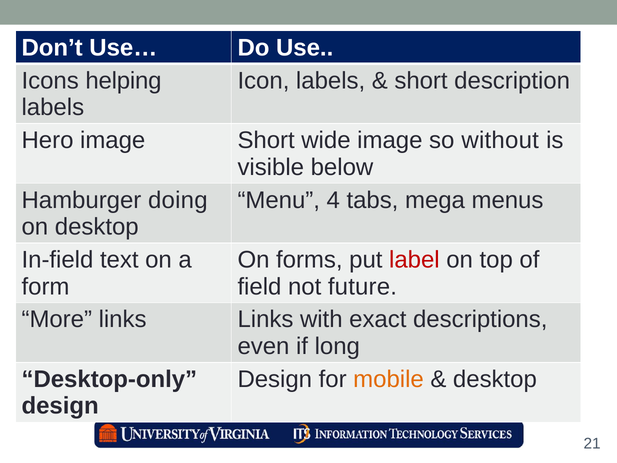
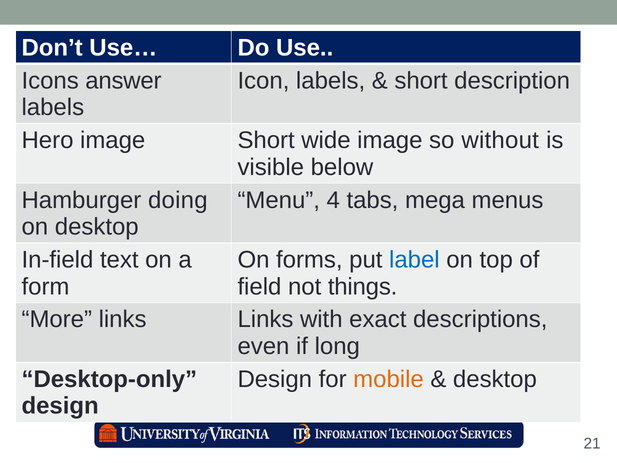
helping: helping -> answer (123, 81)
label colour: red -> blue (414, 260)
future: future -> things (363, 286)
